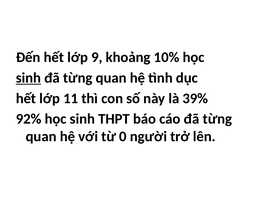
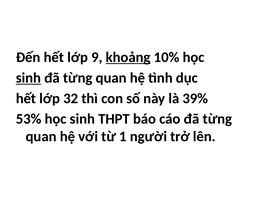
khoảng underline: none -> present (128, 57)
11: 11 -> 32 (71, 98)
92%: 92% -> 53% (29, 119)
0: 0 -> 1 (123, 136)
